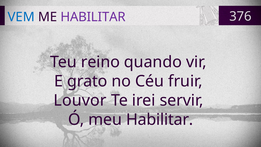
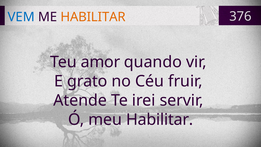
HABILITAR colour: purple -> orange (93, 17)
reino: reino -> amor (100, 62)
Louvor: Louvor -> Atende (80, 100)
